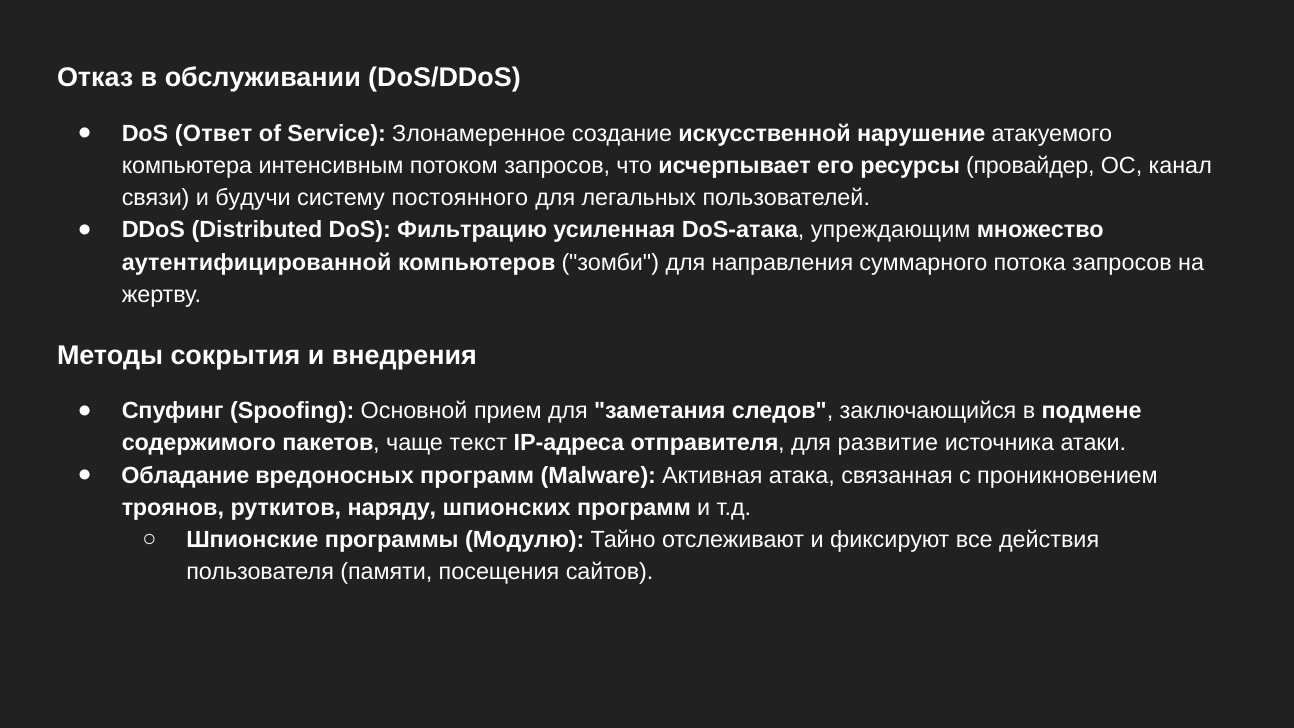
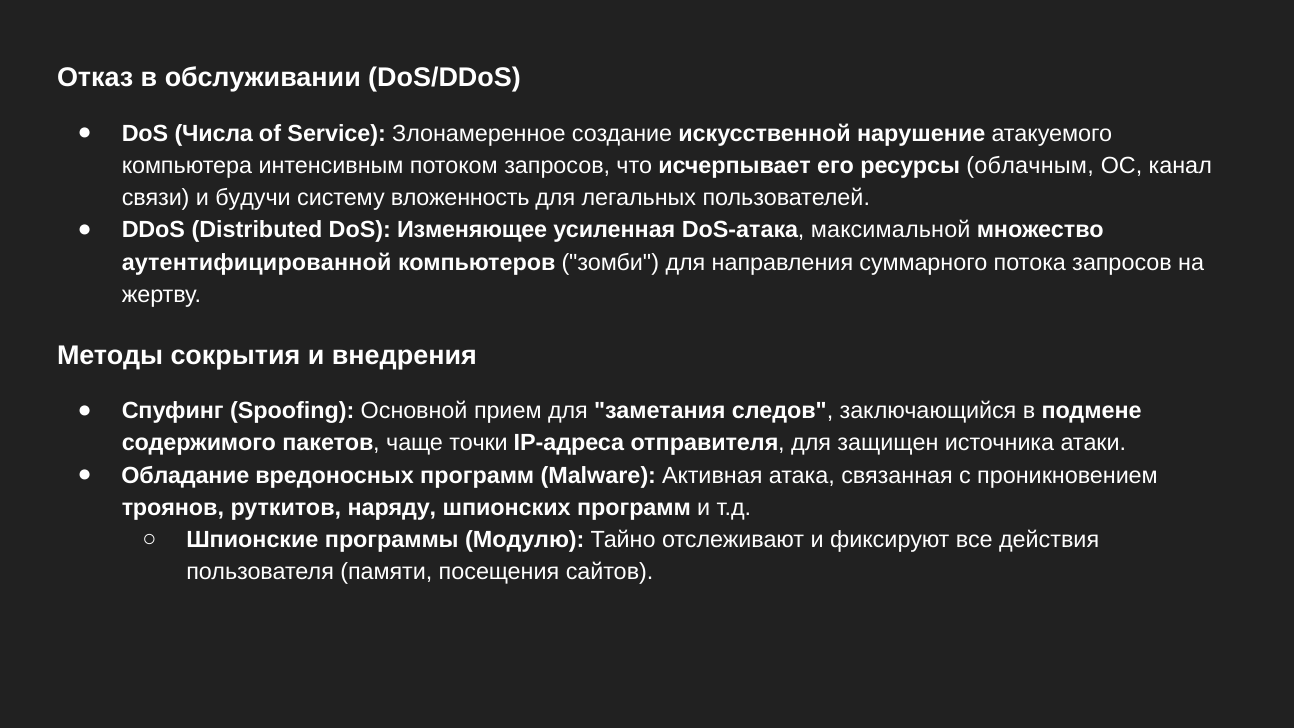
Ответ: Ответ -> Числа (214, 134)
провайдер: провайдер -> облачным (1030, 166)
постоянного: постоянного -> вложенность (460, 198)
Фильтрацию: Фильтрацию -> Изменяющее (472, 230)
упреждающим: упреждающим -> максимальной (891, 230)
текст: текст -> точки (479, 443)
развитие: развитие -> защищен (888, 443)
